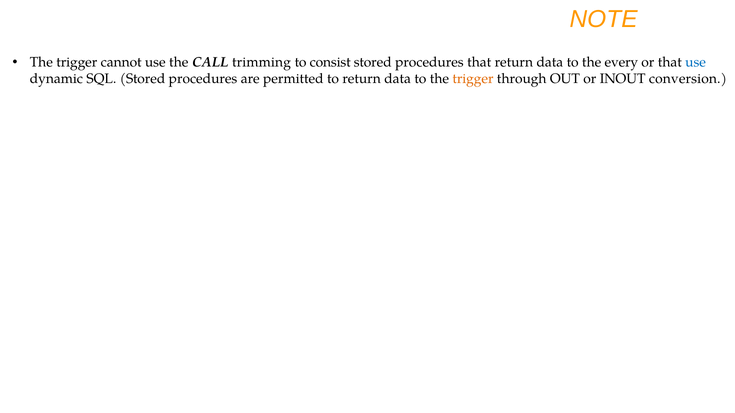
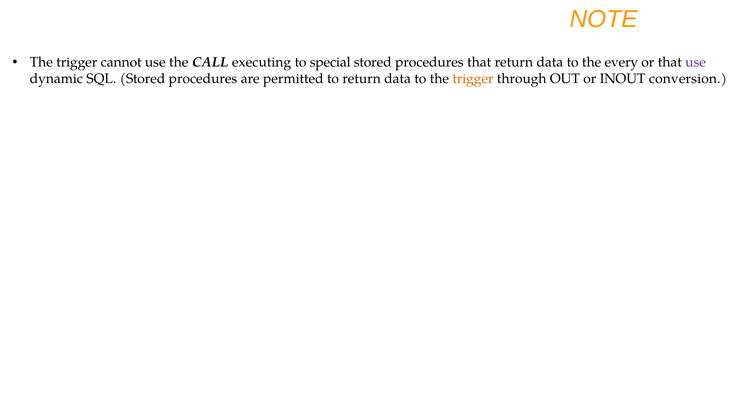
trimming: trimming -> executing (262, 62)
consist: consist -> special (330, 62)
use colour: blue -> purple (696, 62)
